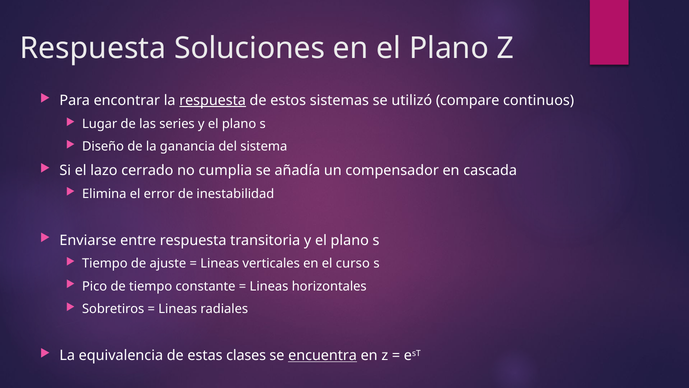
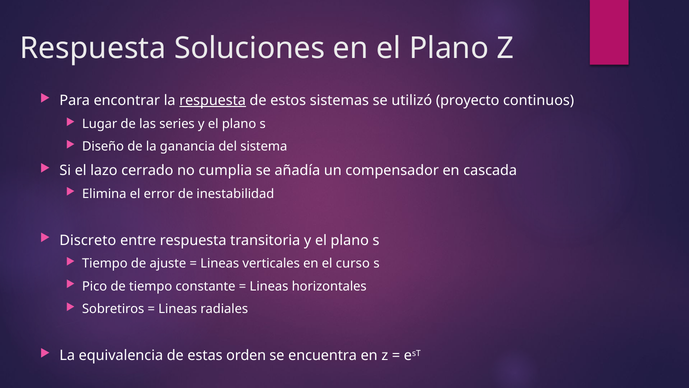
compare: compare -> proyecto (468, 100)
Enviarse: Enviarse -> Discreto (88, 240)
clases: clases -> orden (246, 355)
encuentra underline: present -> none (323, 355)
